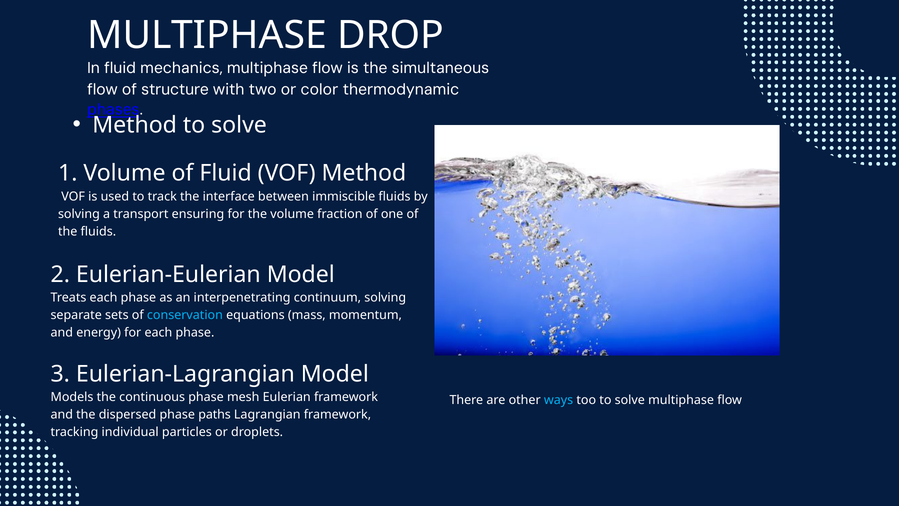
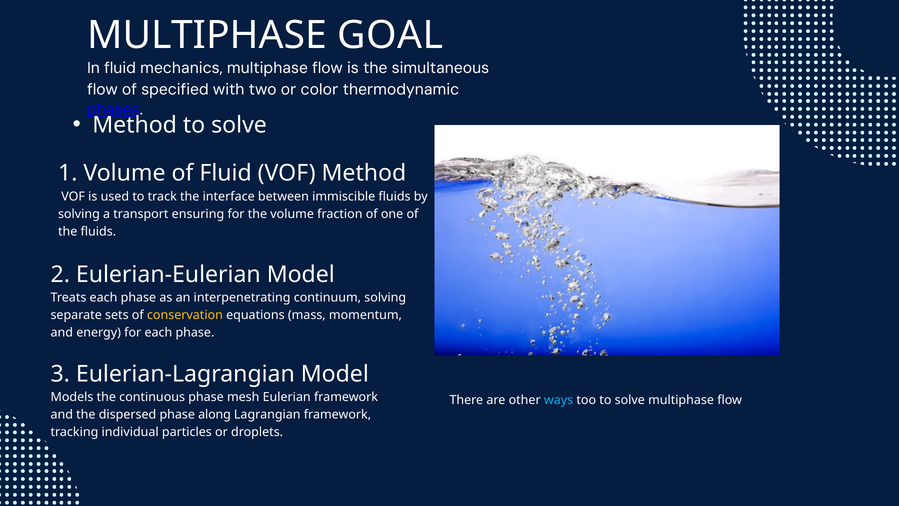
DROP: DROP -> GOAL (390, 35)
structure: structure -> specified (175, 90)
conservation colour: light blue -> yellow (185, 315)
paths: paths -> along (215, 414)
